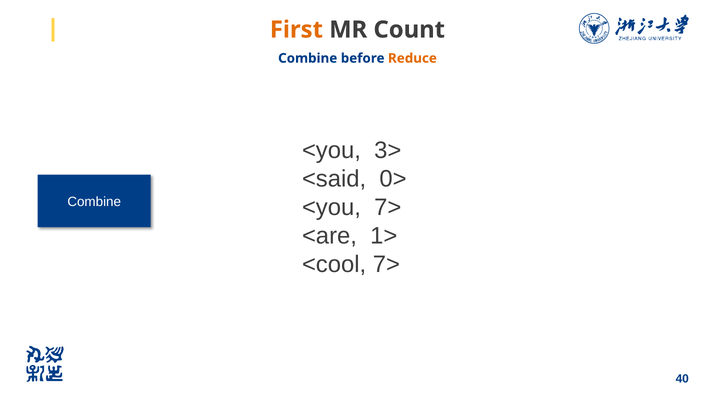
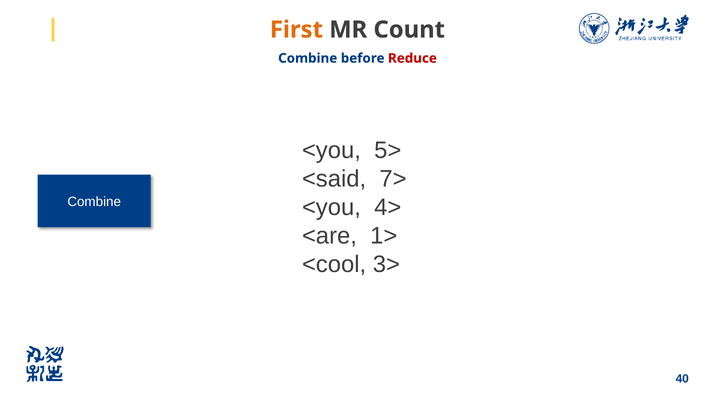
Reduce colour: orange -> red (412, 58)
3>: 3> -> 5> (388, 150)
0>: 0> -> 7> (393, 179)
<you 7>: 7> -> 4> (388, 207)
<cool 7>: 7> -> 3> (386, 265)
